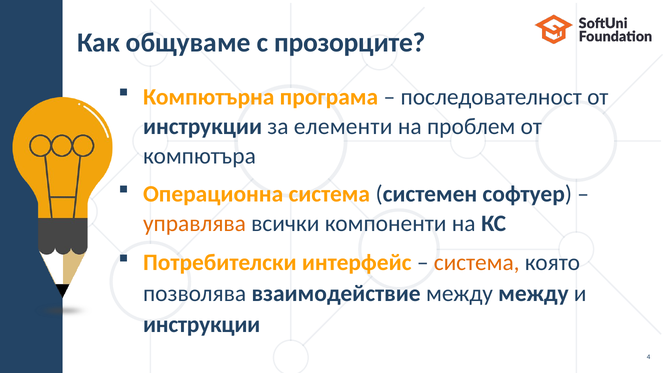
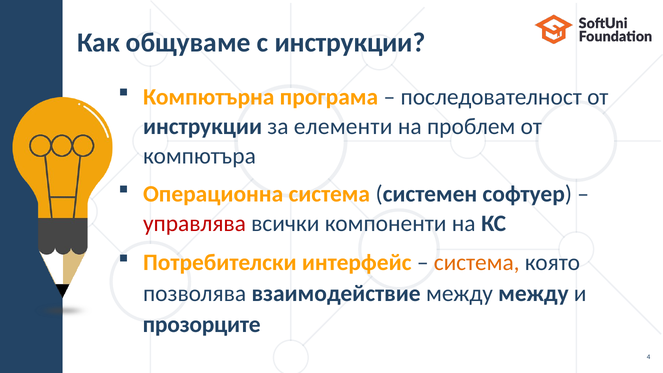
с прозорците: прозорците -> инструкции (350, 42)
управлява colour: orange -> red (194, 223)
инструкции: инструкции -> прозорците (202, 324)
